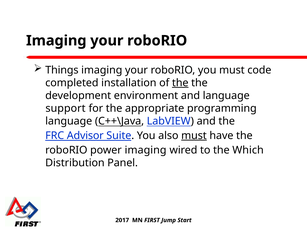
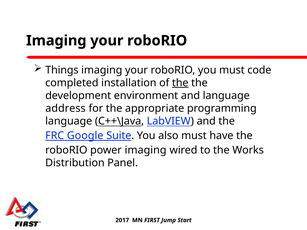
support: support -> address (66, 108)
Advisor: Advisor -> Google (85, 136)
must underline: present -> none (194, 136)
Which: Which -> Works (248, 150)
